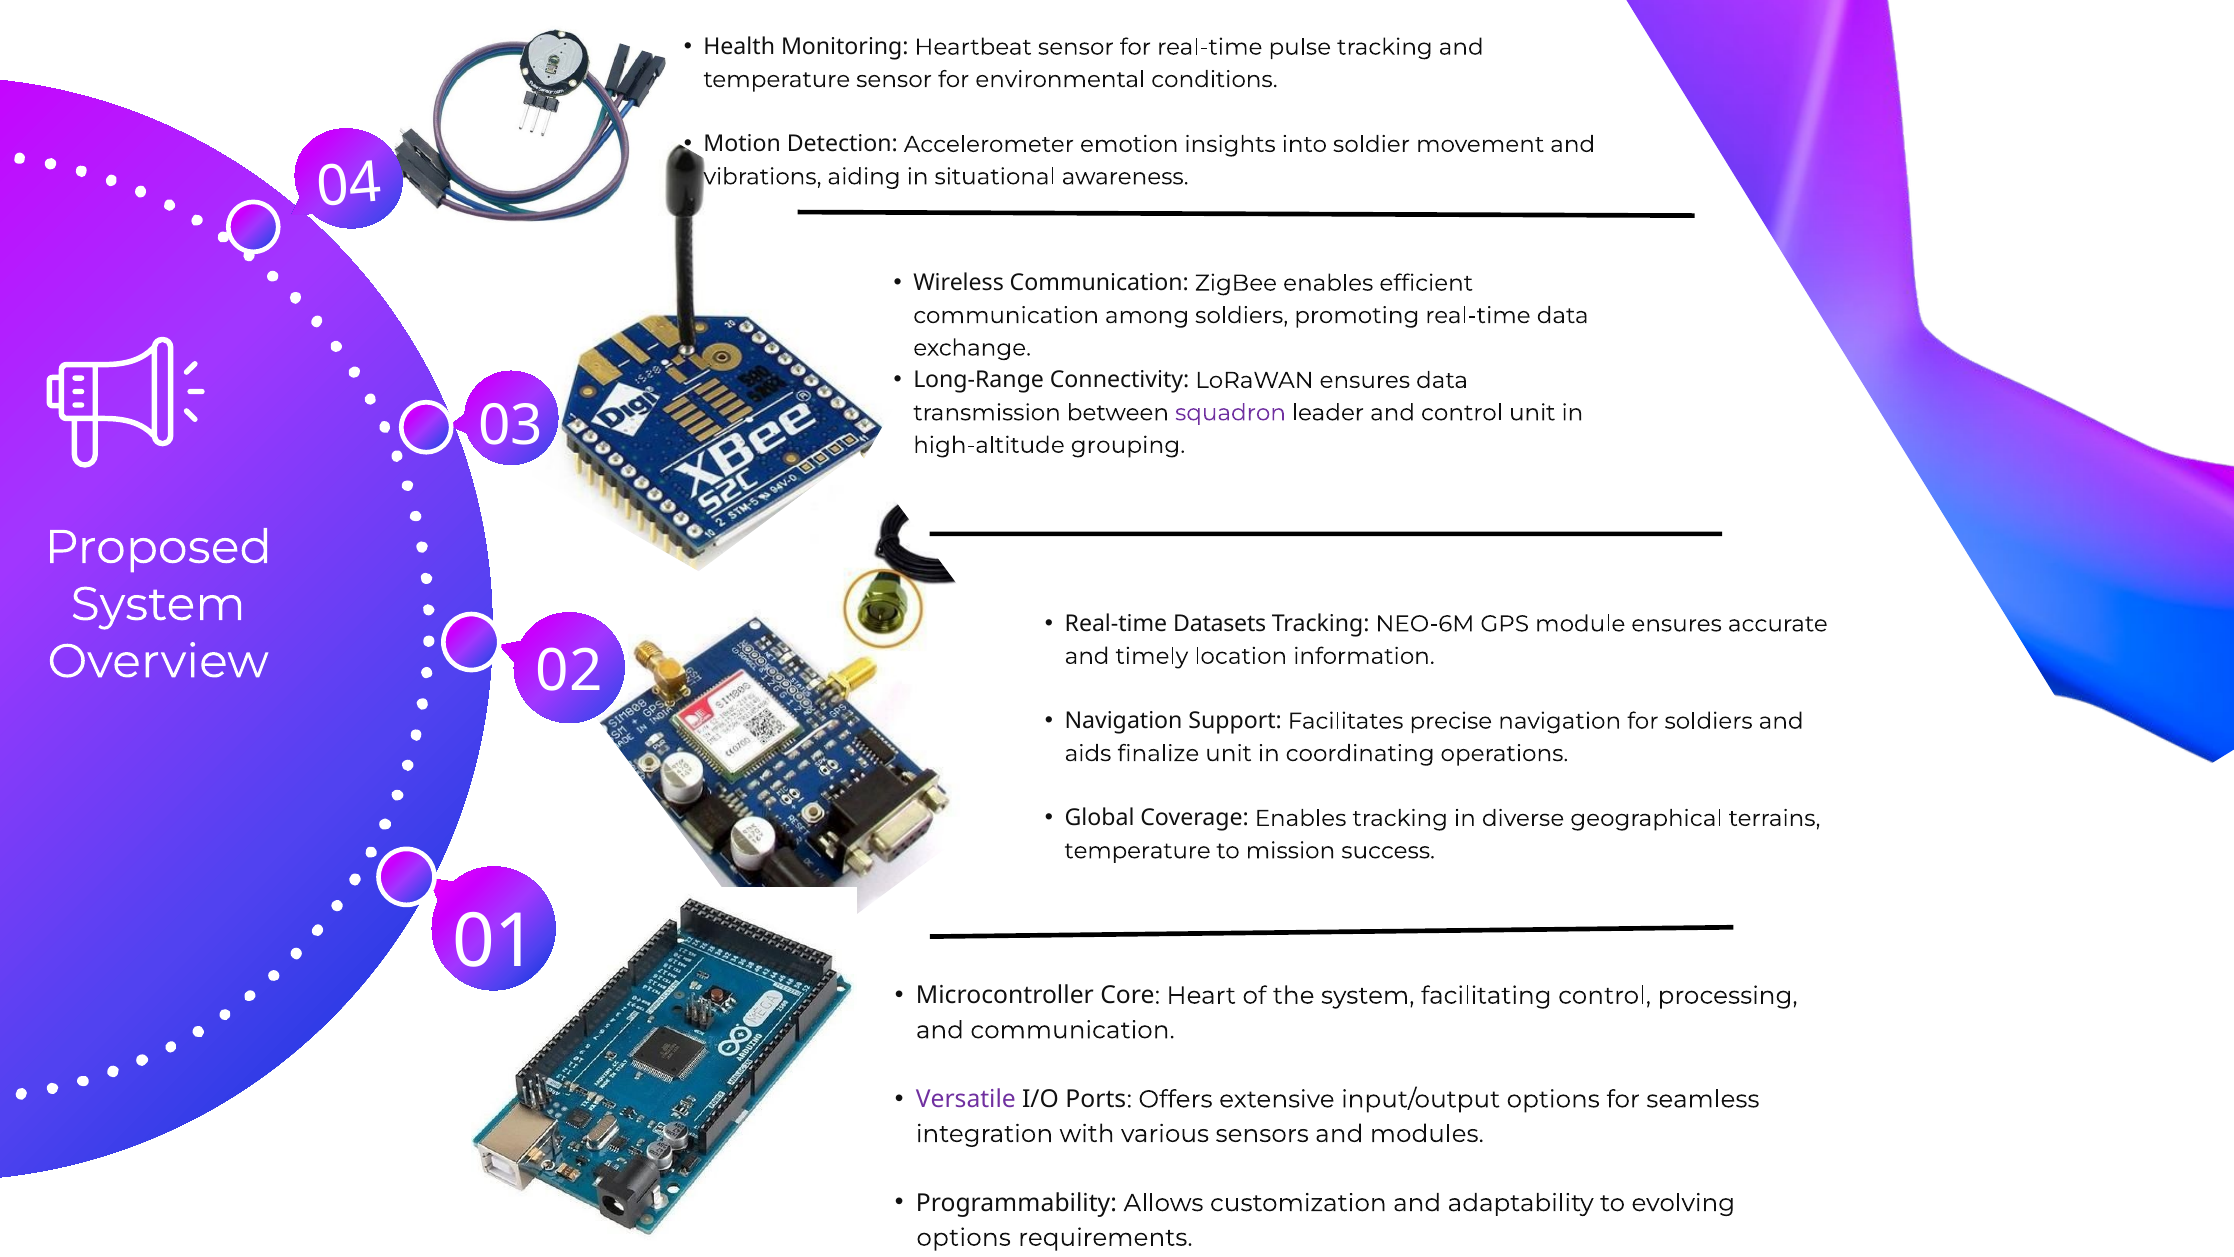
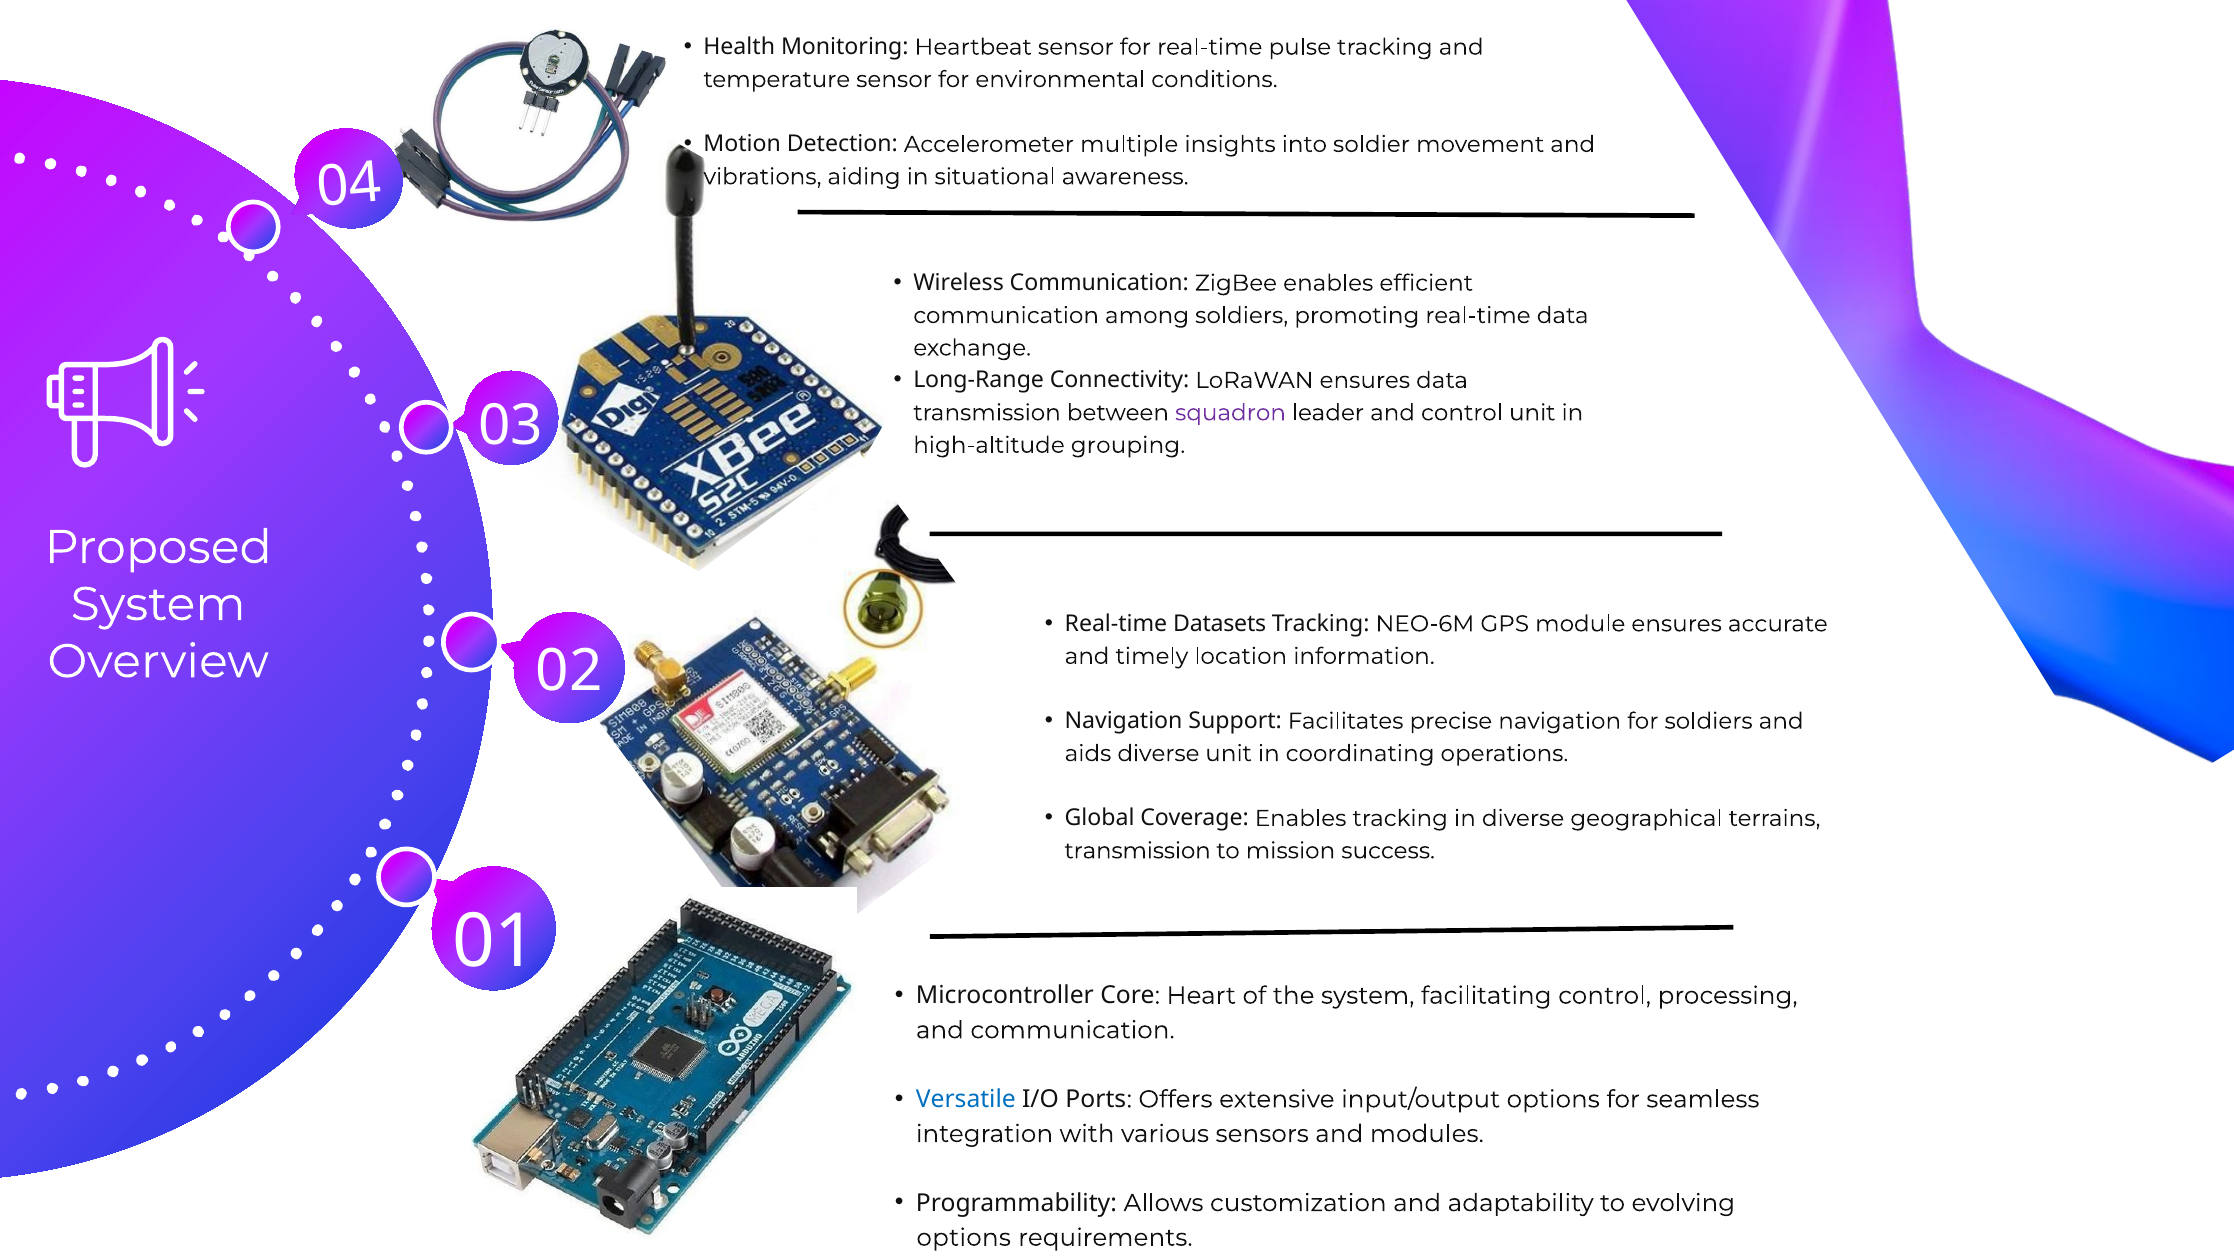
emotion: emotion -> multiple (1129, 144)
aids finalize: finalize -> diverse (1158, 753)
temperature: temperature -> transmission (1138, 851)
Versatile colour: purple -> blue (966, 1099)
